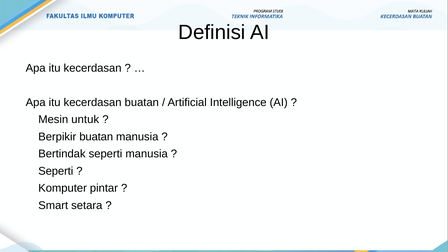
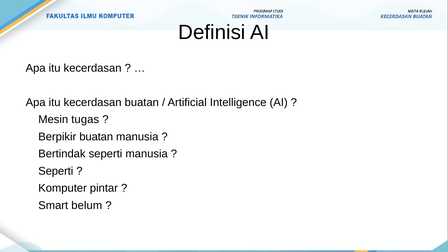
untuk: untuk -> tugas (85, 120)
setara: setara -> belum (87, 205)
